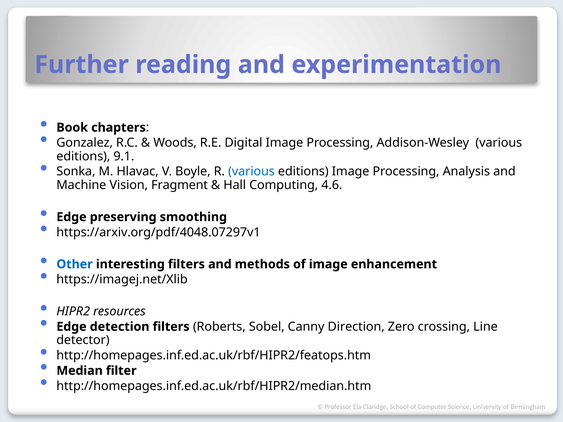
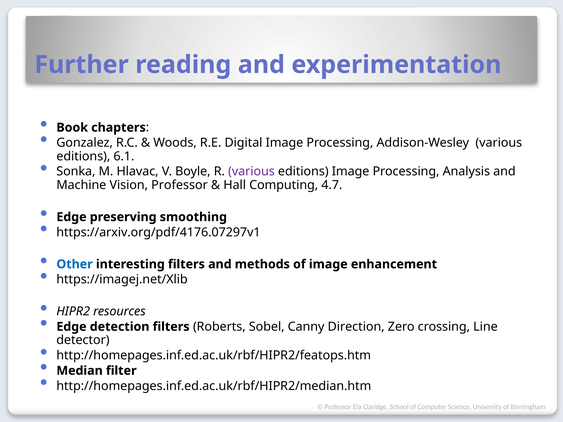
9.1: 9.1 -> 6.1 (124, 156)
various colour: blue -> purple (251, 172)
Vision Fragment: Fragment -> Professor (179, 185)
4.6: 4.6 -> 4.7 (332, 185)
https://arxiv.org/pdf/4048.07297v1: https://arxiv.org/pdf/4048.07297v1 -> https://arxiv.org/pdf/4176.07297v1 (158, 232)
